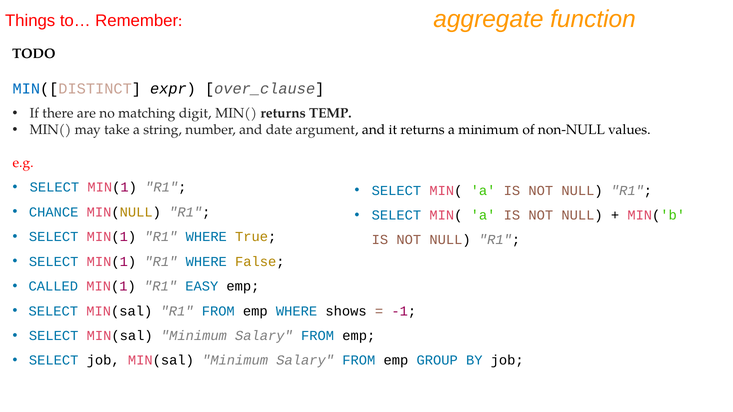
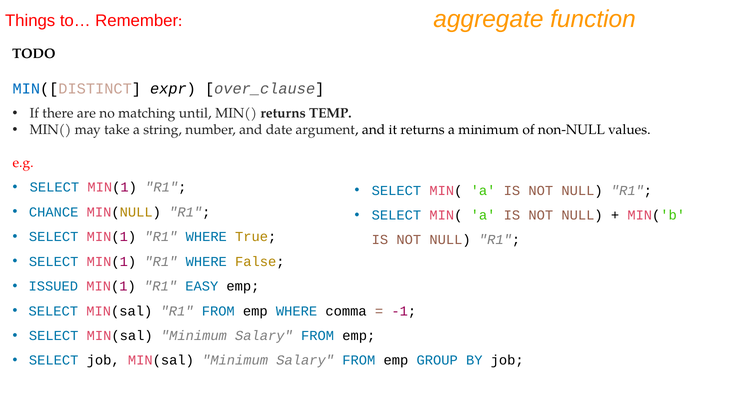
digit: digit -> until (195, 113)
CALLED: CALLED -> ISSUED (53, 286)
shows: shows -> comma (346, 311)
